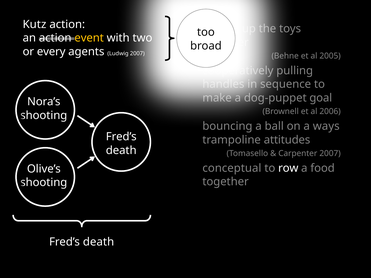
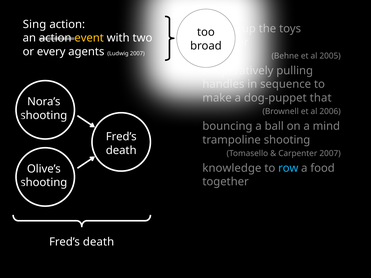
Kutz: Kutz -> Sing (35, 24)
goal: goal -> that (321, 98)
ways: ways -> mind (326, 126)
trampoline attitudes: attitudes -> shooting (287, 140)
conceptual: conceptual -> knowledge (232, 168)
row colour: white -> light blue (288, 168)
